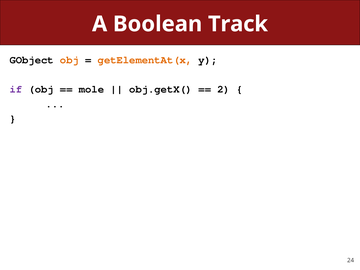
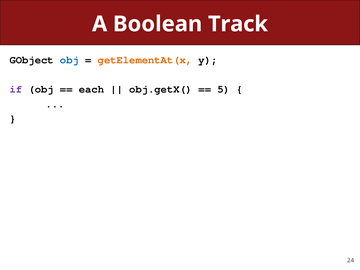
obj colour: orange -> blue (69, 60)
mole: mole -> each (91, 89)
2: 2 -> 5 (224, 89)
